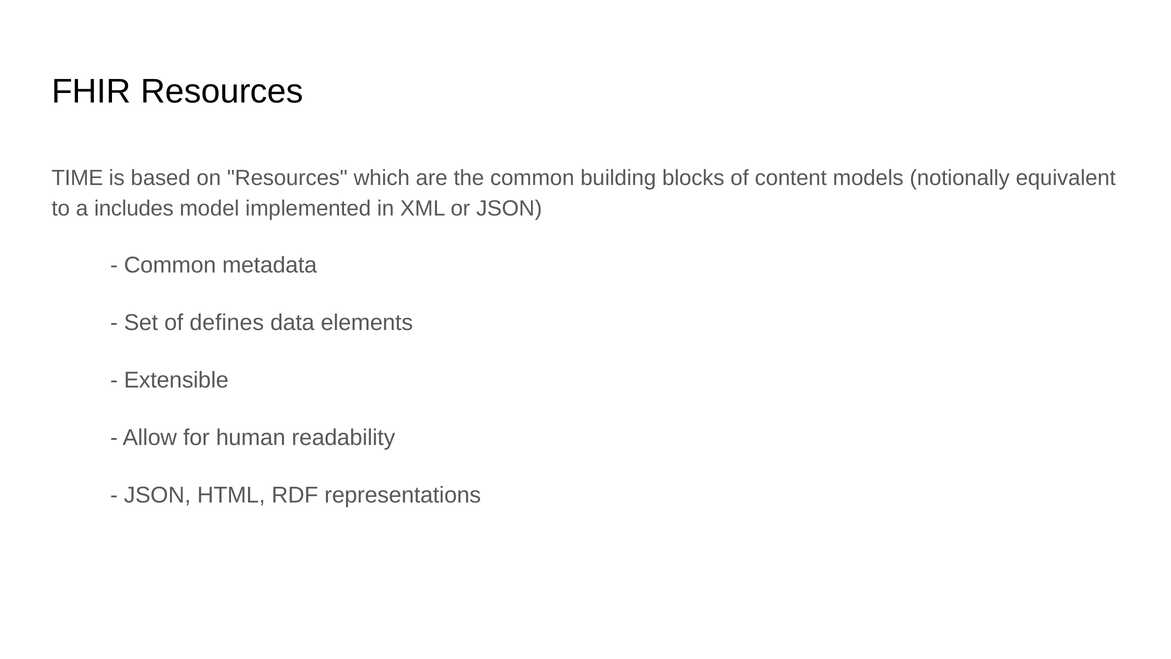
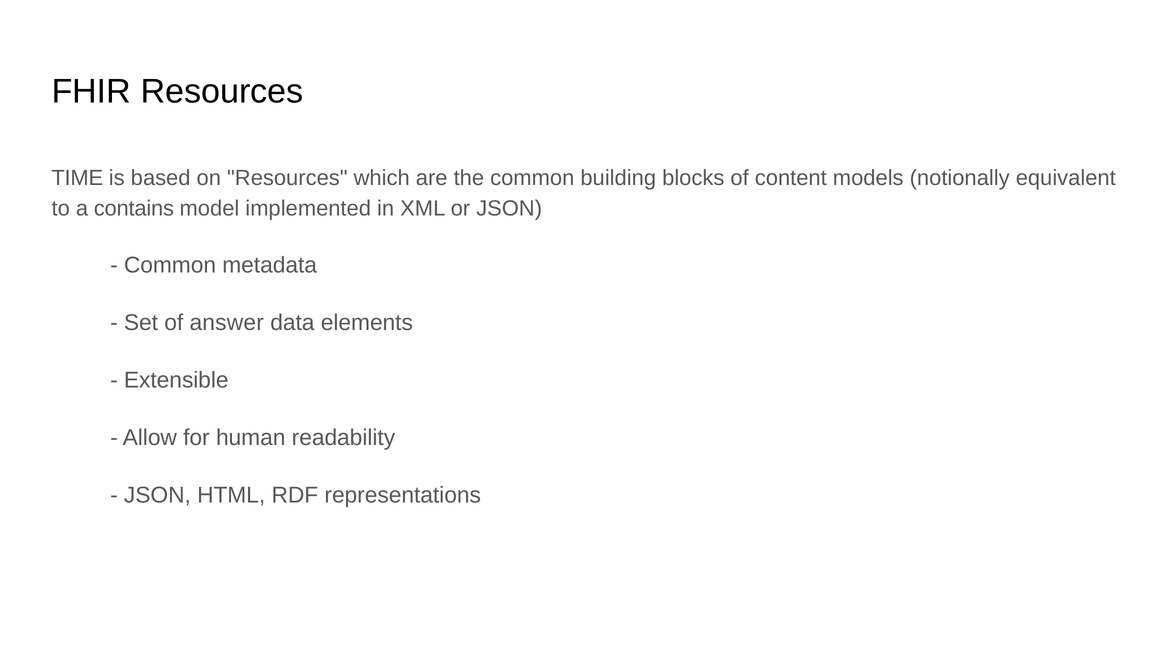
includes: includes -> contains (134, 208)
defines: defines -> answer (227, 323)
